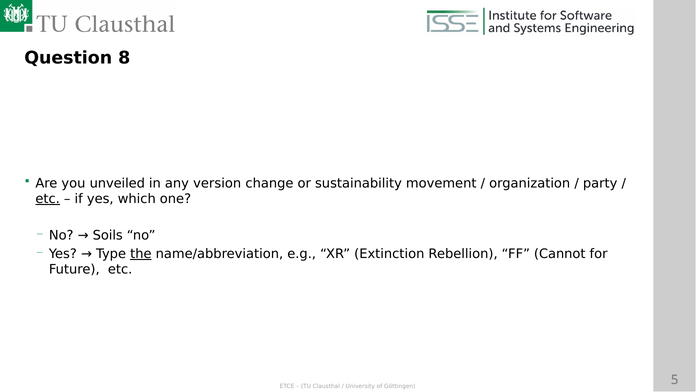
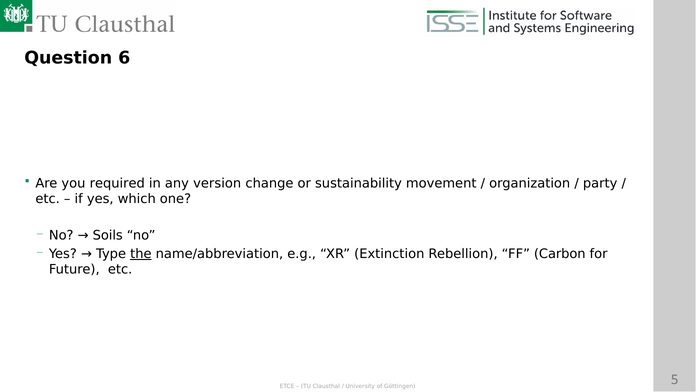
8: 8 -> 6 (124, 58)
unveiled: unveiled -> required (117, 183)
etc underline: present -> none (48, 199)
Cannot: Cannot -> Carbon (560, 253)
